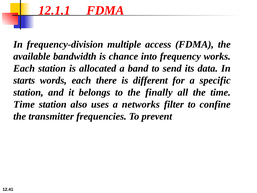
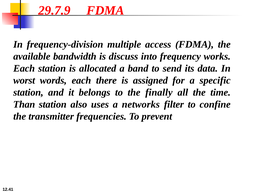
12.1.1: 12.1.1 -> 29.7.9 (54, 11)
chance: chance -> discuss (123, 56)
starts: starts -> worst (24, 80)
different: different -> assigned (150, 80)
Time: Time -> Than (24, 104)
